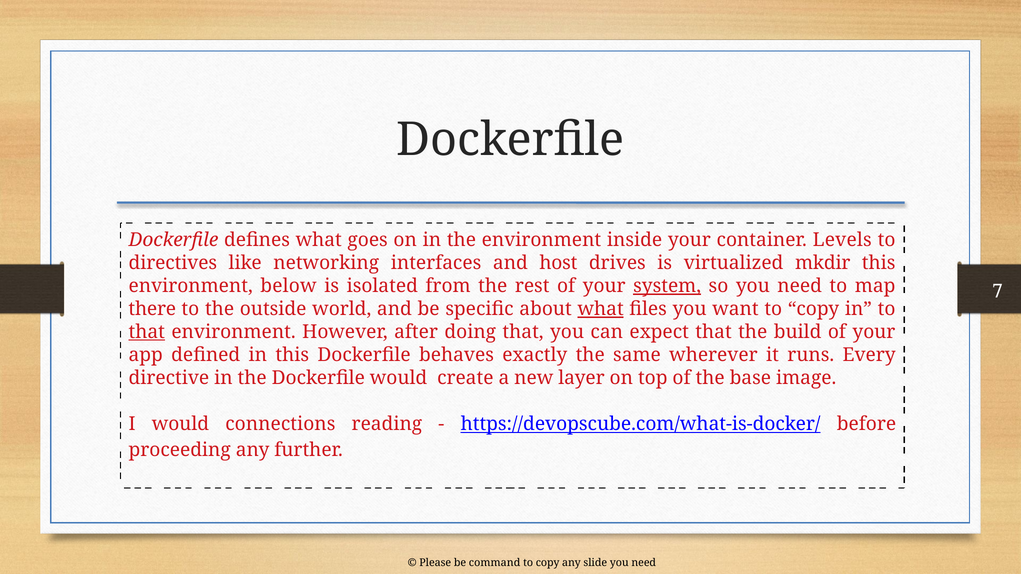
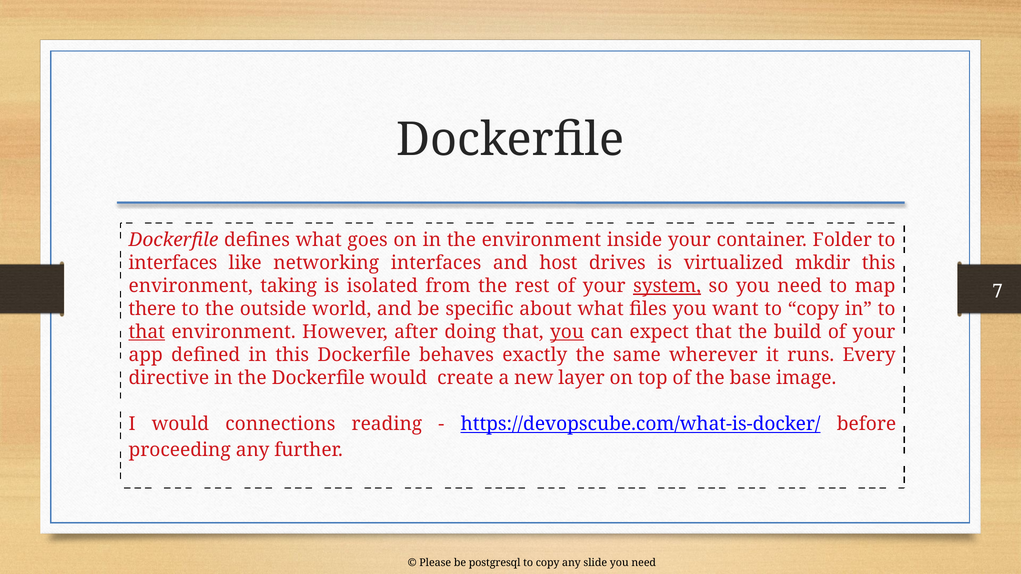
Levels: Levels -> Folder (842, 240)
directives: directives -> interfaces (173, 263)
below: below -> taking (289, 286)
what underline: present -> none (601, 309)
you underline: none -> present (567, 332)
command: command -> postgresql (495, 563)
